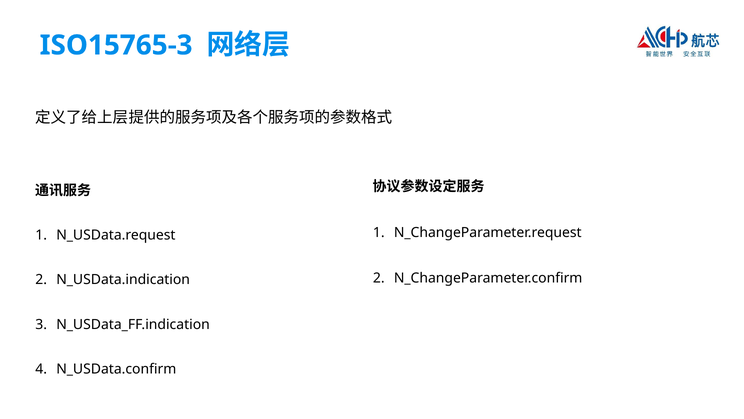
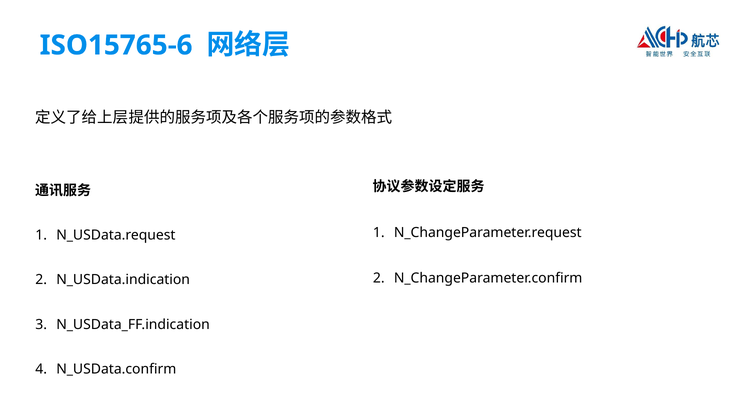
ISO15765-3: ISO15765-3 -> ISO15765-6 (116, 45)
